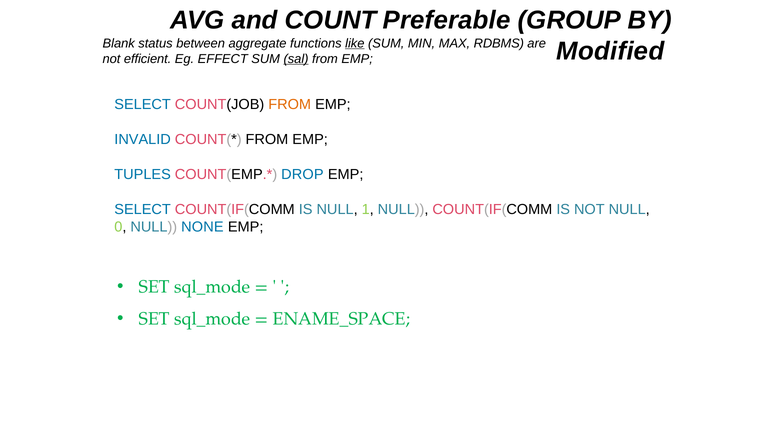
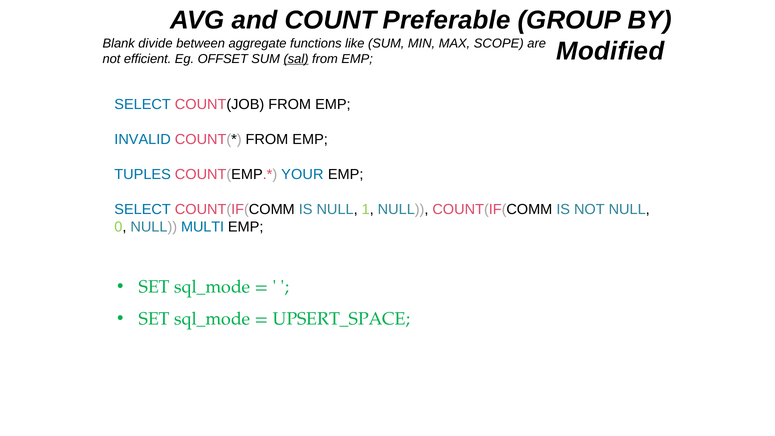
status: status -> divide (155, 43)
like underline: present -> none (355, 43)
RDBMS: RDBMS -> SCOPE (499, 43)
EFFECT: EFFECT -> OFFSET (223, 59)
FROM colour: orange -> black (290, 105)
DROP: DROP -> YOUR (302, 174)
NONE: NONE -> MULTI (203, 227)
ENAME_SPACE: ENAME_SPACE -> UPSERT_SPACE (341, 319)
